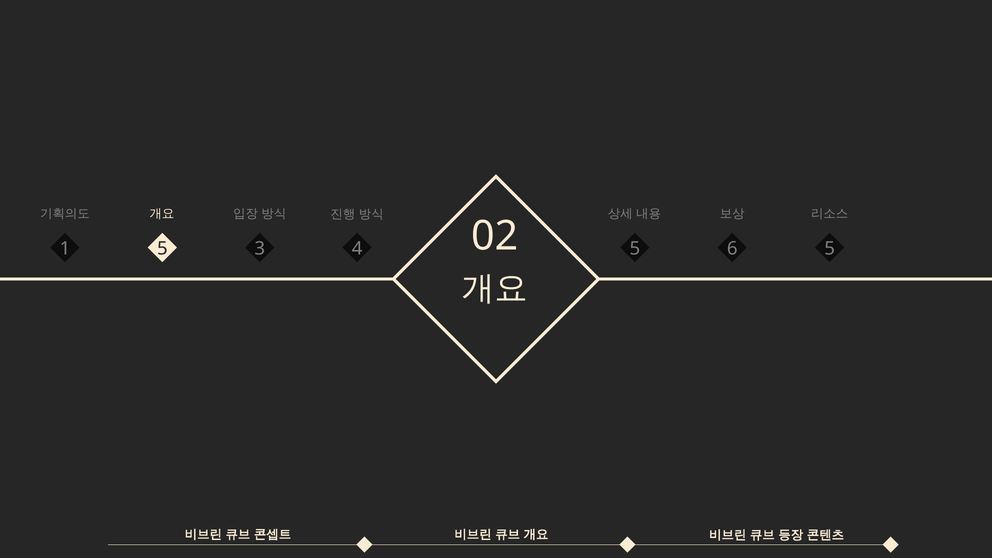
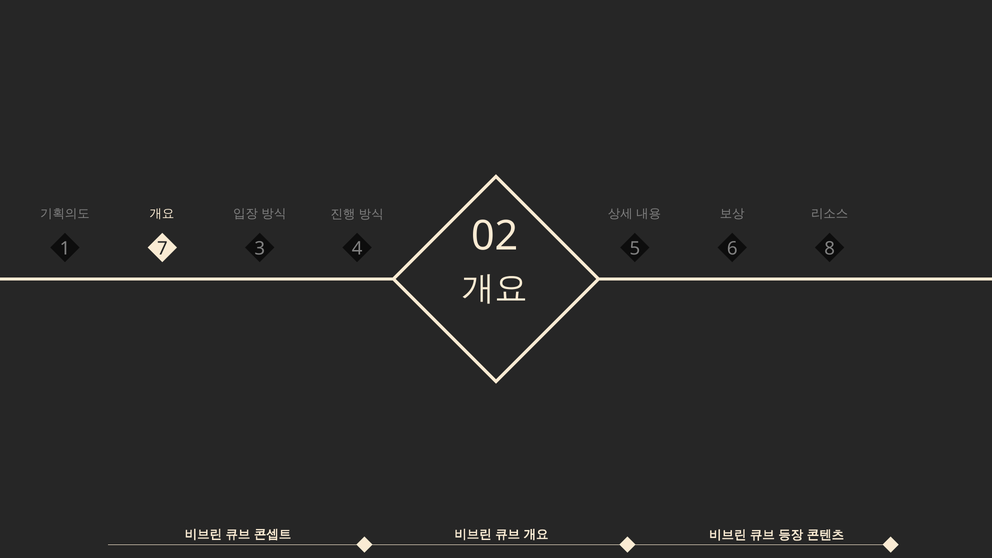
1 5: 5 -> 7 (162, 249)
4 5: 5 -> 8 (830, 249)
